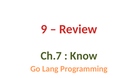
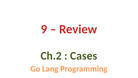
Ch.7: Ch.7 -> Ch.2 (51, 56)
Know: Know -> Cases (84, 56)
